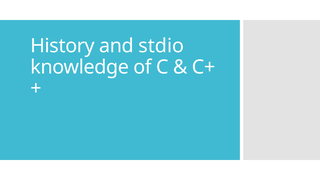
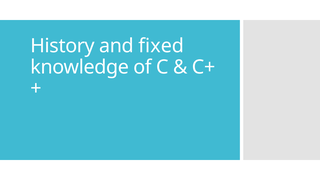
stdio: stdio -> fixed (161, 46)
